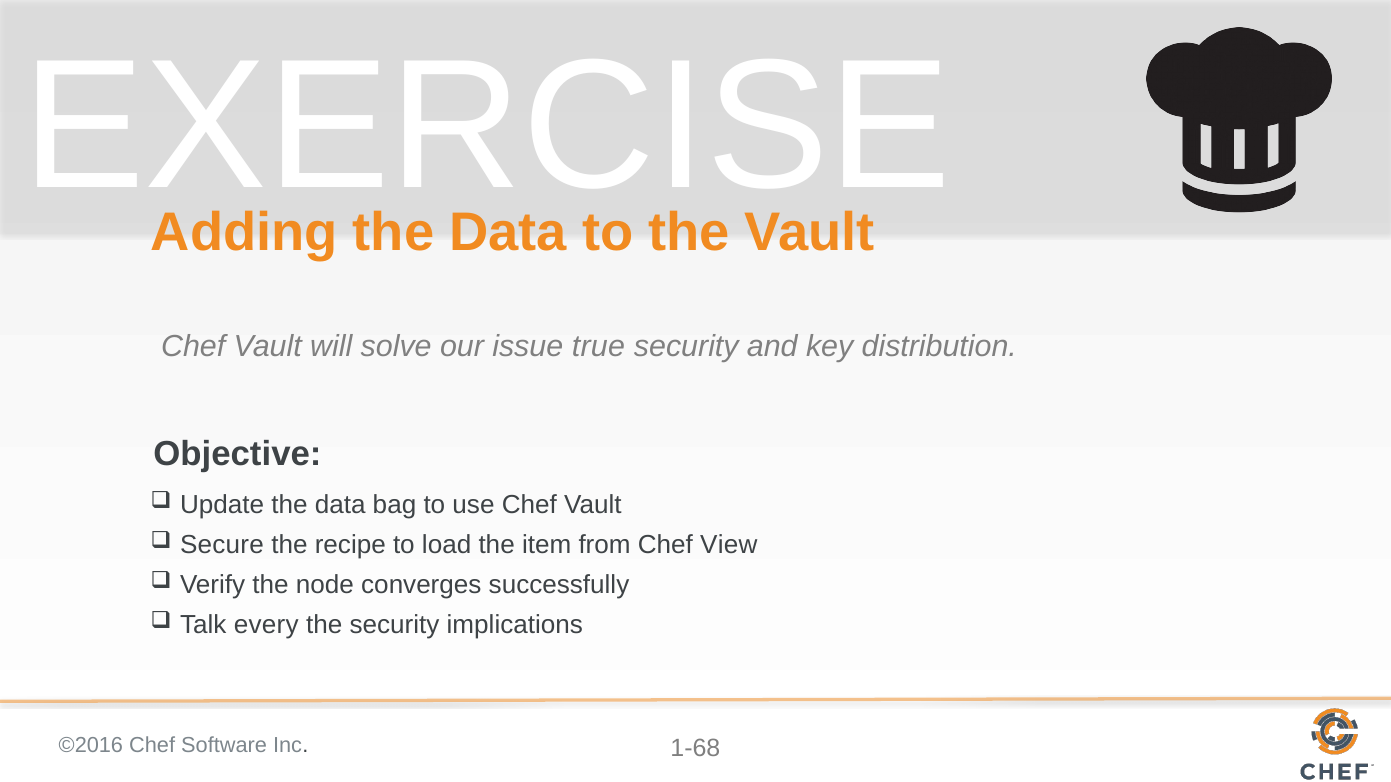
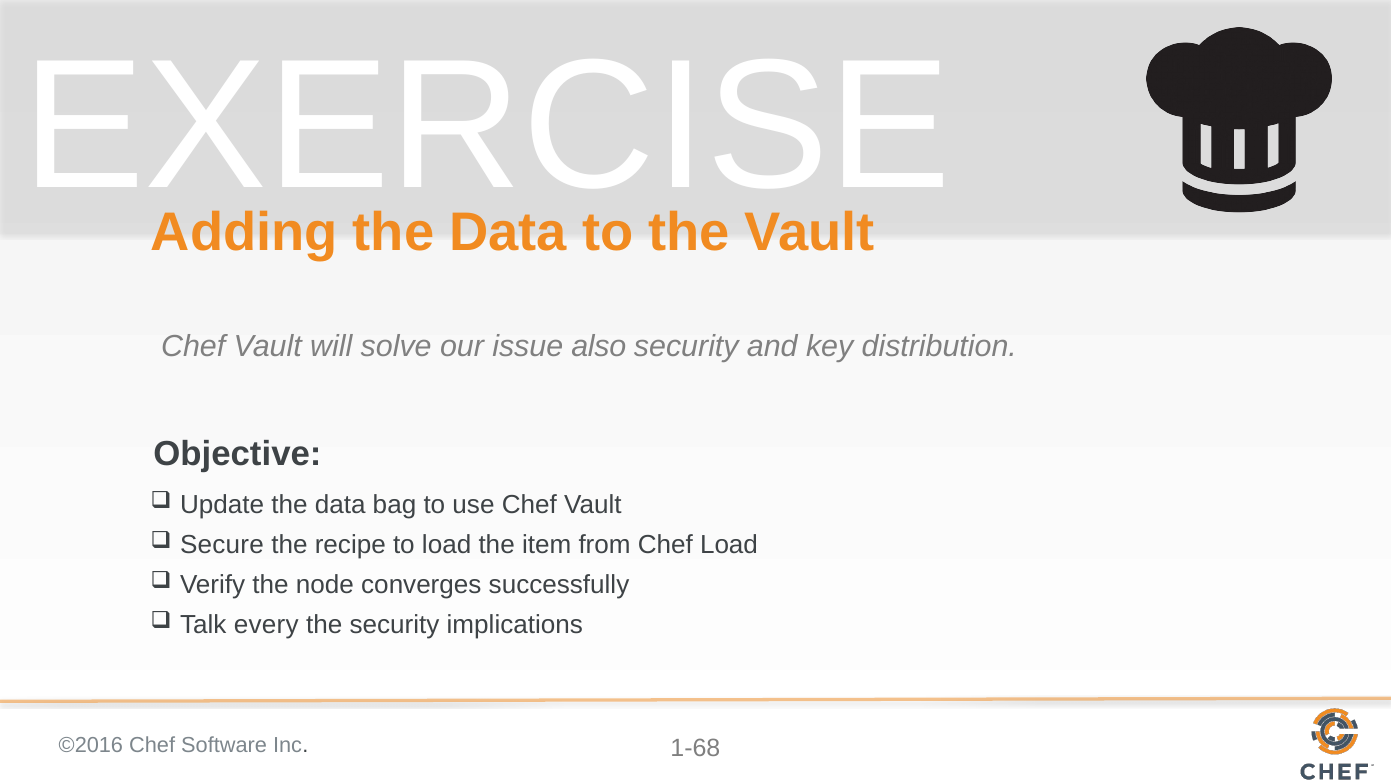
true: true -> also (599, 347)
Chef View: View -> Load (729, 545)
